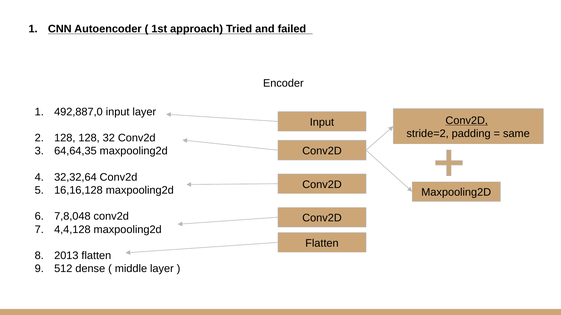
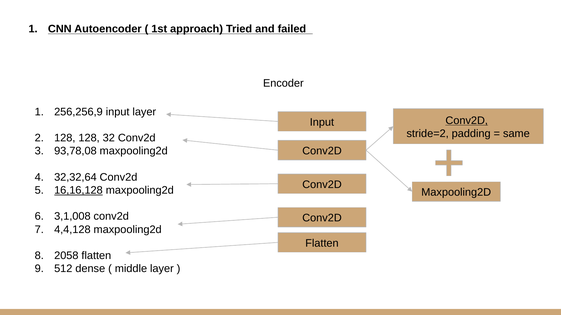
492,887,0: 492,887,0 -> 256,256,9 (78, 112)
64,64,35: 64,64,35 -> 93,78,08 (75, 151)
16,16,128 underline: none -> present (78, 191)
7,8,048: 7,8,048 -> 3,1,008 (72, 217)
2013: 2013 -> 2058 (66, 256)
